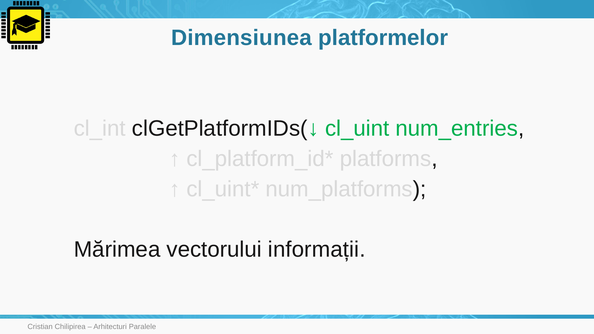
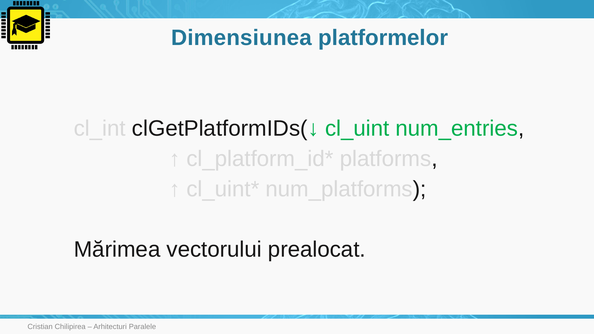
informații: informații -> prealocat (317, 250)
